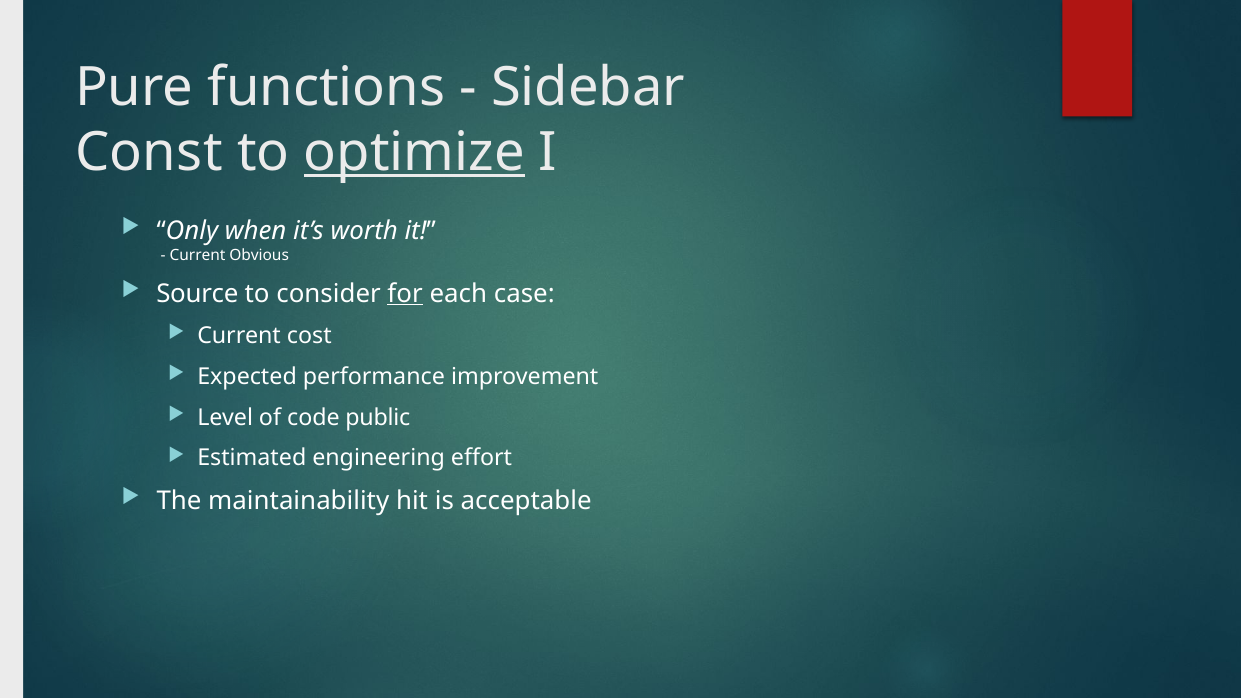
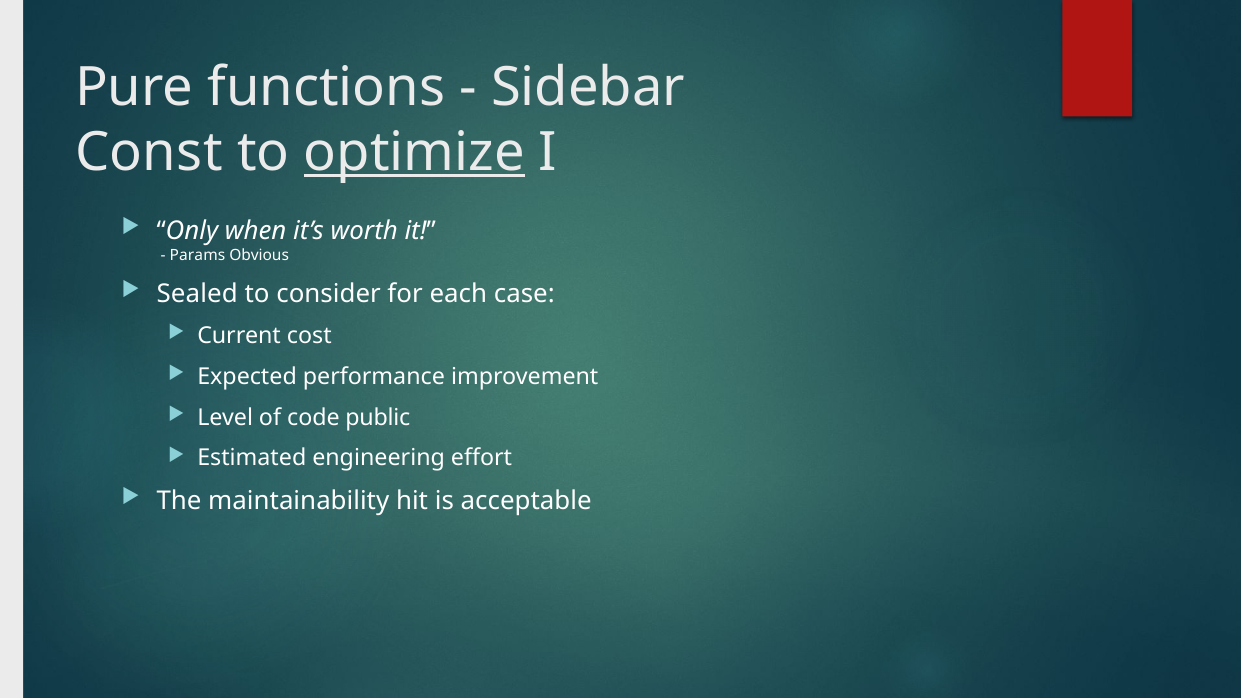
Current: Current -> Params (197, 255)
Source: Source -> Sealed (197, 294)
for underline: present -> none (405, 294)
